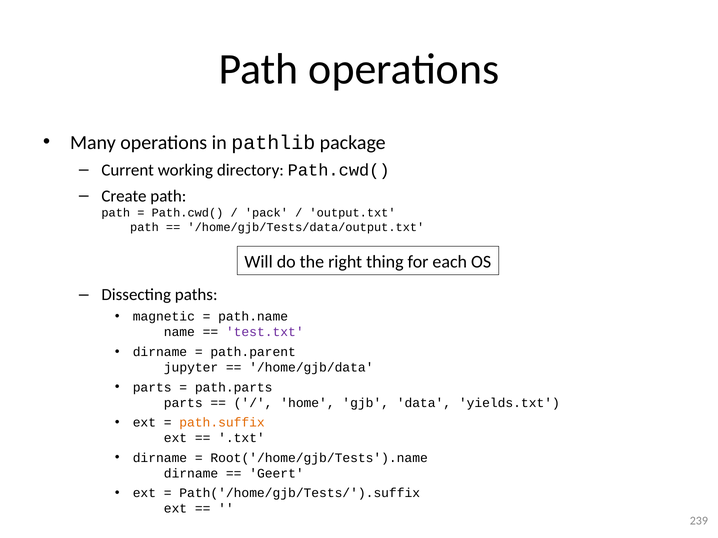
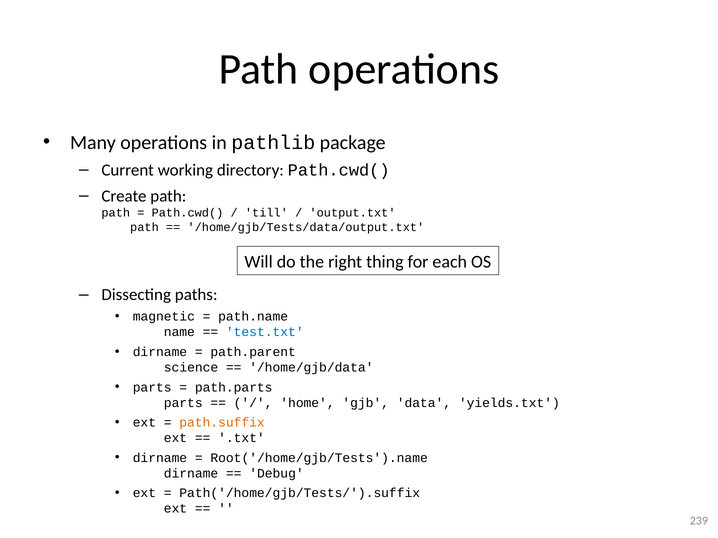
pack: pack -> till (266, 213)
test.txt colour: purple -> blue (265, 333)
jupyter: jupyter -> science (191, 368)
Geert: Geert -> Debug (276, 474)
